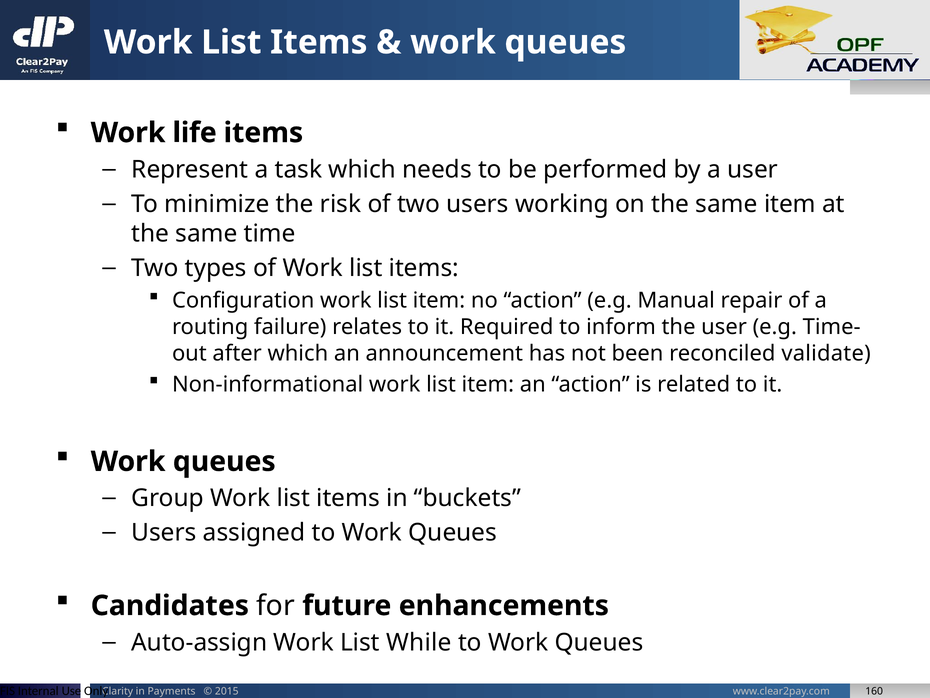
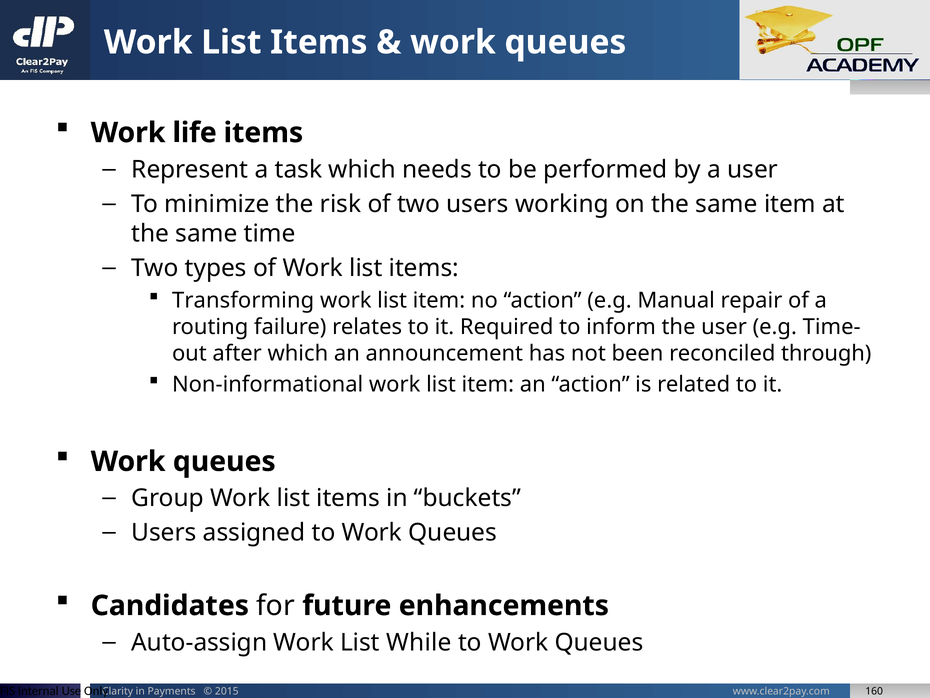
Configuration: Configuration -> Transforming (243, 300)
validate: validate -> through (826, 353)
